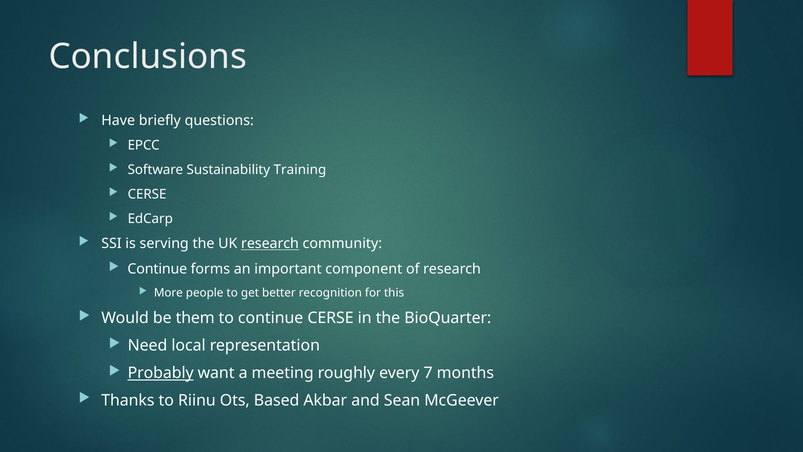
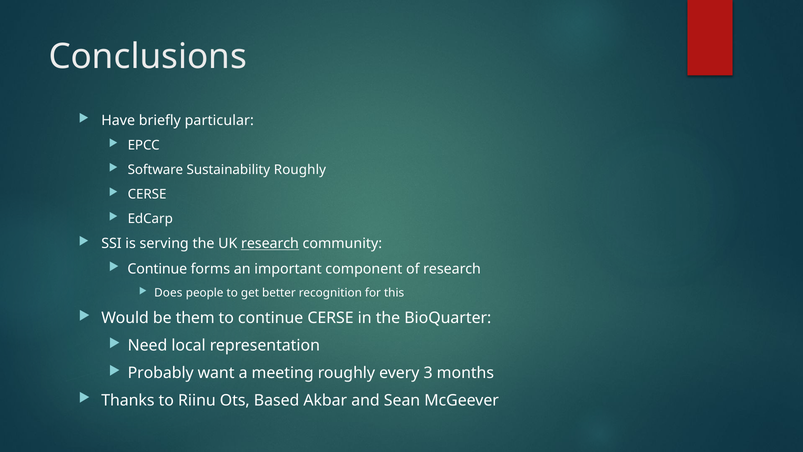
questions: questions -> particular (219, 120)
Sustainability Training: Training -> Roughly (300, 170)
More: More -> Does (168, 293)
Probably underline: present -> none (161, 373)
7: 7 -> 3 (428, 373)
